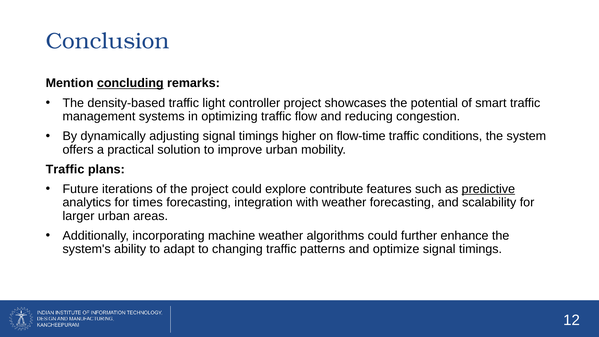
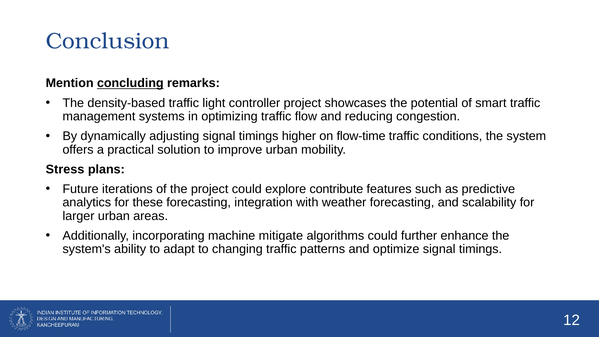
Traffic: Traffic -> Stress (65, 169)
predictive underline: present -> none (488, 189)
times: times -> these (148, 202)
machine weather: weather -> mitigate (281, 236)
